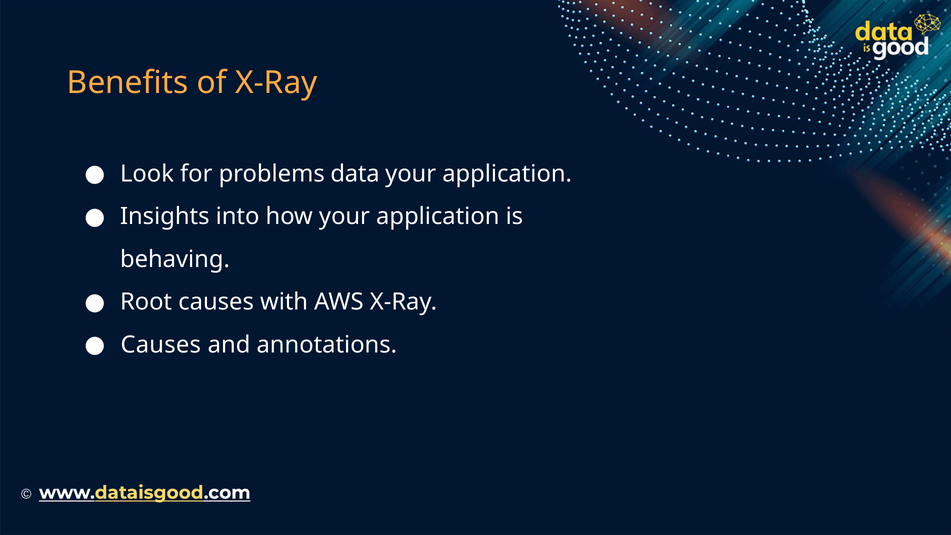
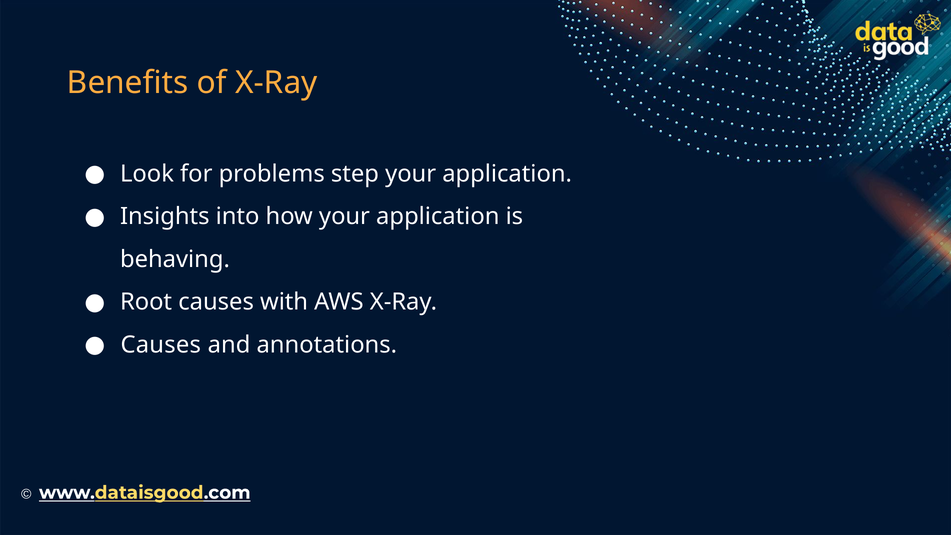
data: data -> step (355, 174)
